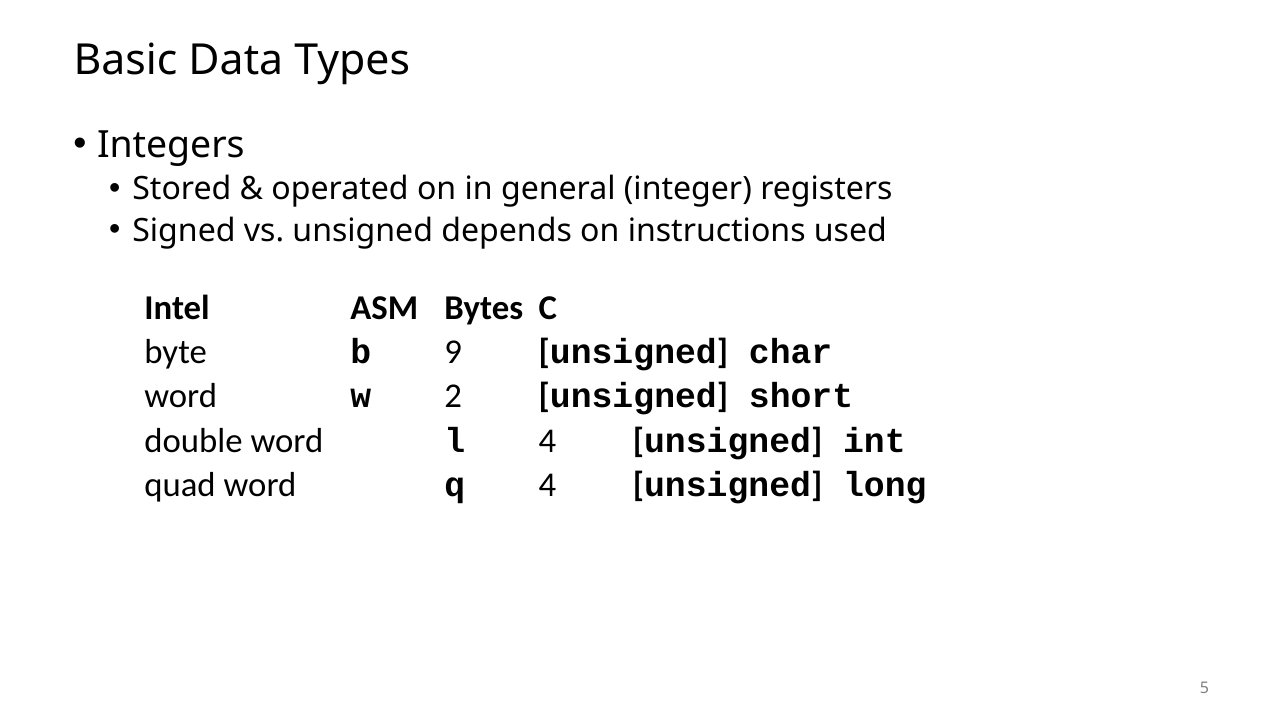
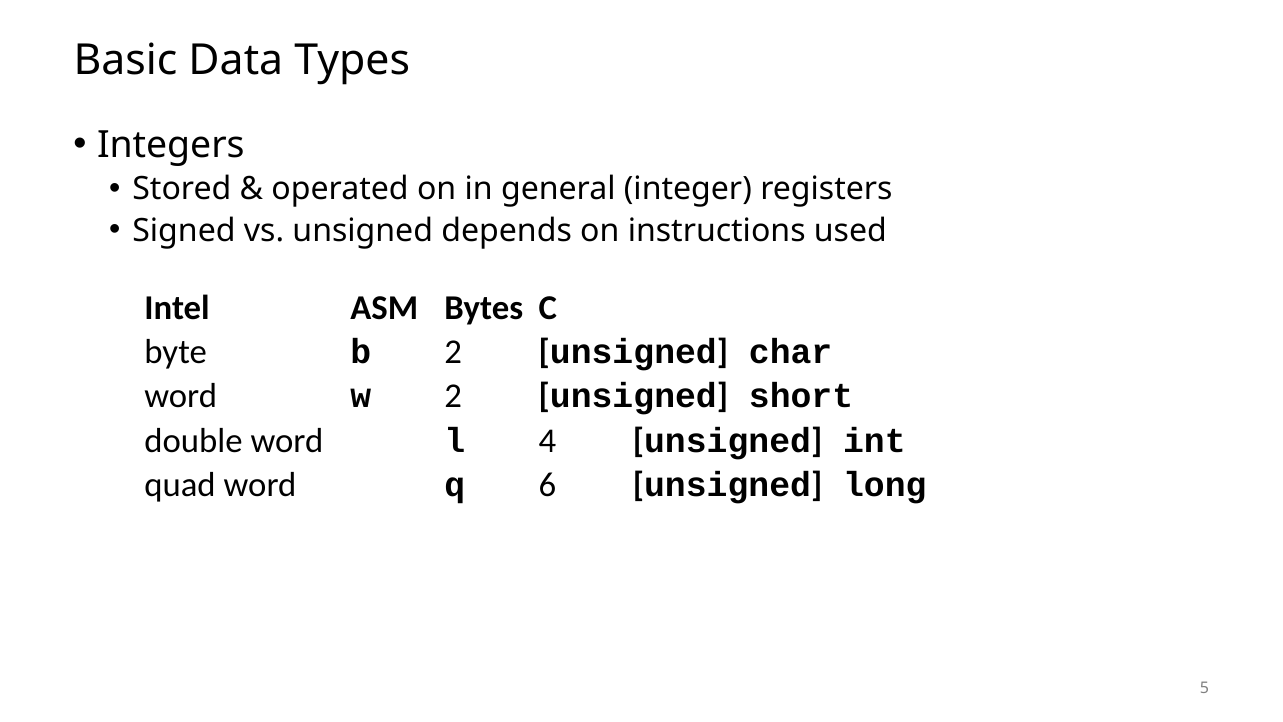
b 9: 9 -> 2 (453, 352)
q 4: 4 -> 6 (547, 485)
